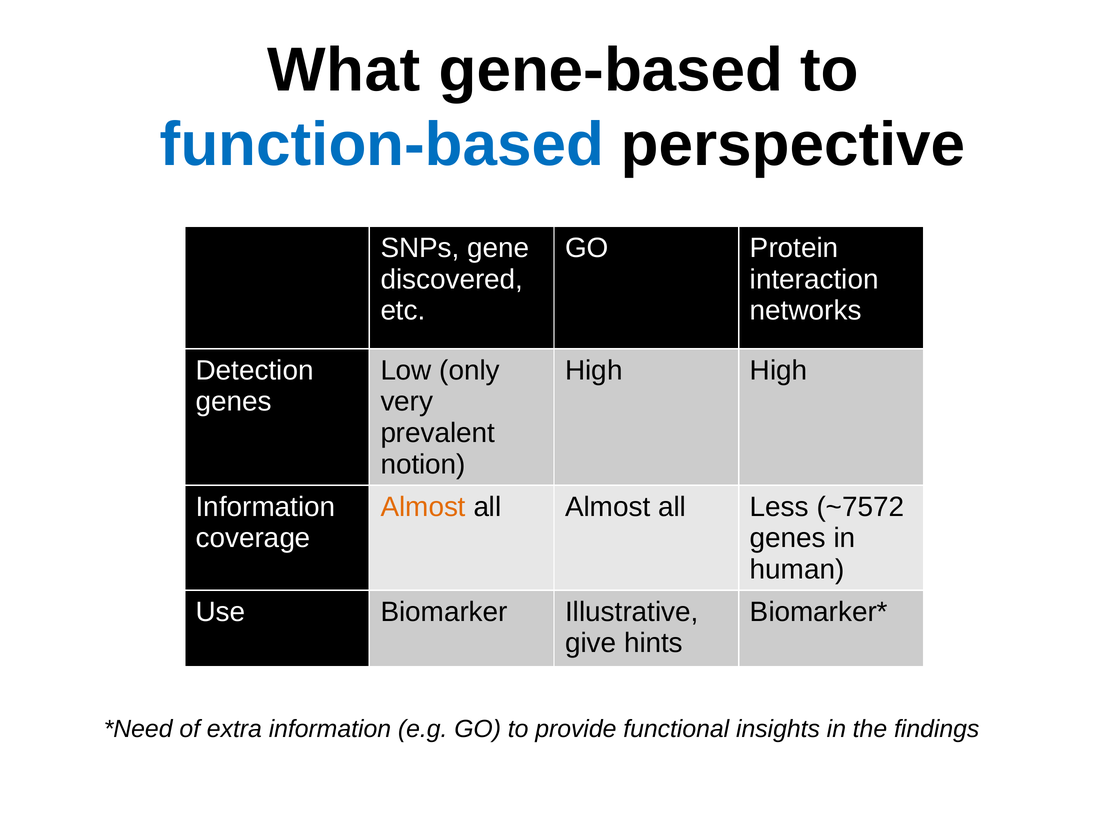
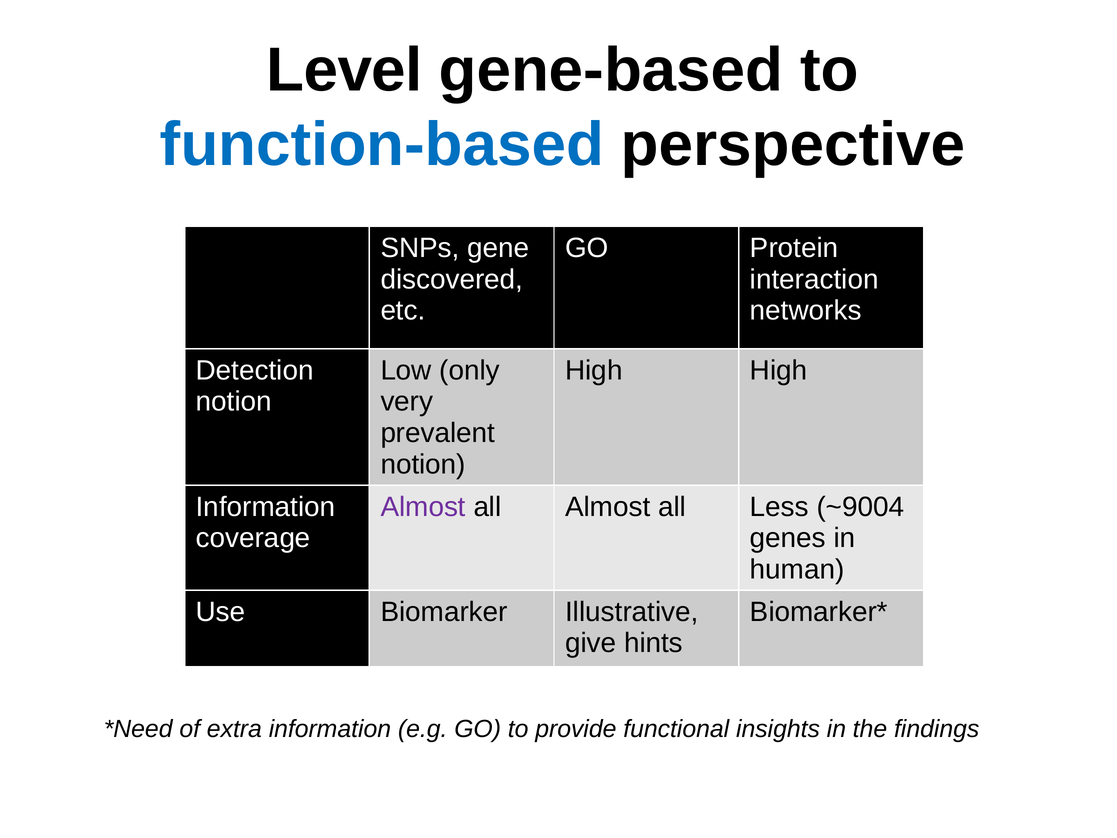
What: What -> Level (344, 70)
genes: genes -> notion (234, 402)
Almost colour: orange -> purple (423, 507)
~7572: ~7572 -> ~9004 (860, 507)
